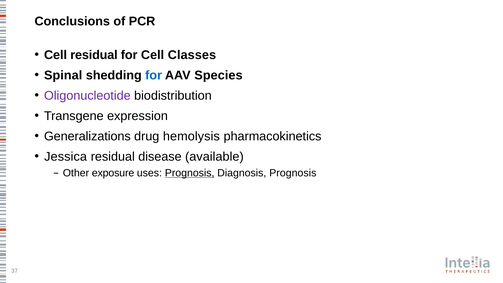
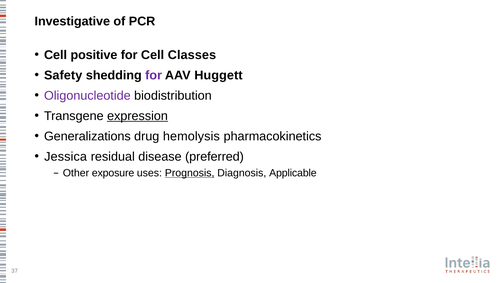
Conclusions: Conclusions -> Investigative (72, 21)
Cell residual: residual -> positive (94, 55)
Spinal: Spinal -> Safety (63, 75)
for colour: blue -> purple (154, 75)
Species: Species -> Huggett (218, 75)
expression underline: none -> present (138, 116)
available: available -> preferred (214, 157)
Diagnosis Prognosis: Prognosis -> Applicable (293, 173)
